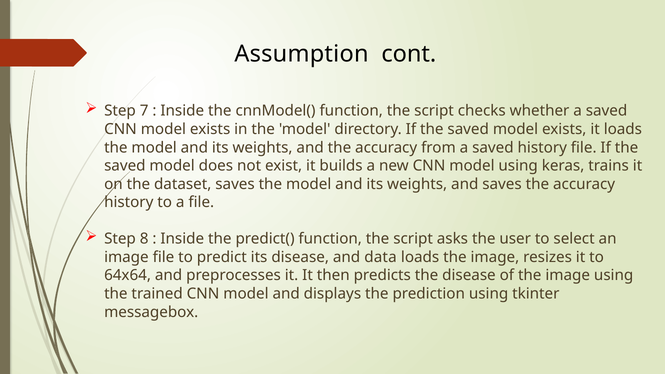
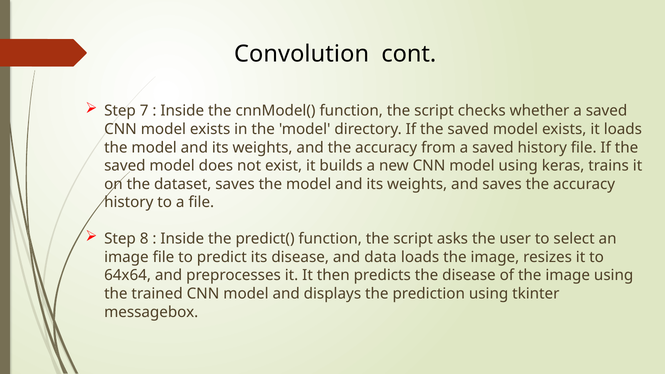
Assumption: Assumption -> Convolution (302, 54)
